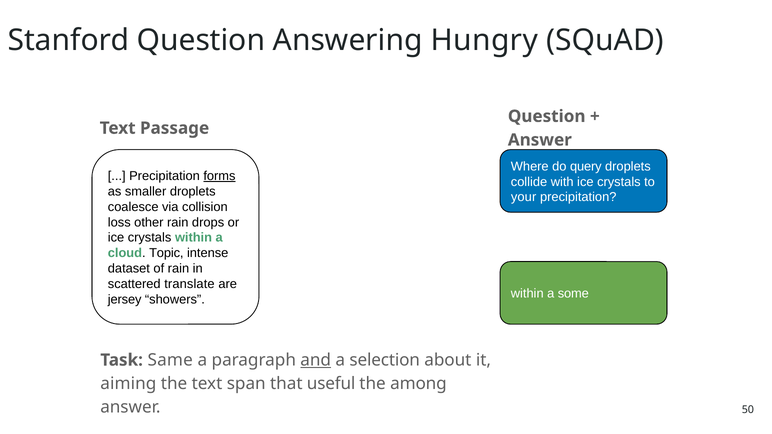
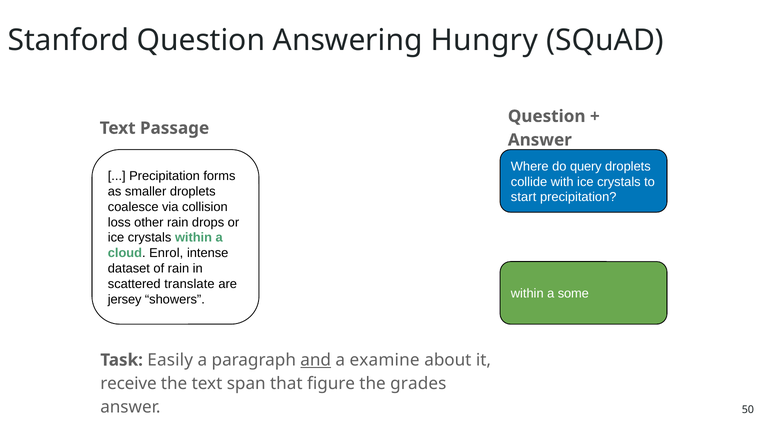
forms underline: present -> none (219, 176)
your: your -> start (524, 197)
Topic: Topic -> Enrol (166, 253)
Same: Same -> Easily (170, 360)
selection: selection -> examine (385, 360)
aiming: aiming -> receive (128, 384)
useful: useful -> figure (331, 384)
among: among -> grades (418, 384)
